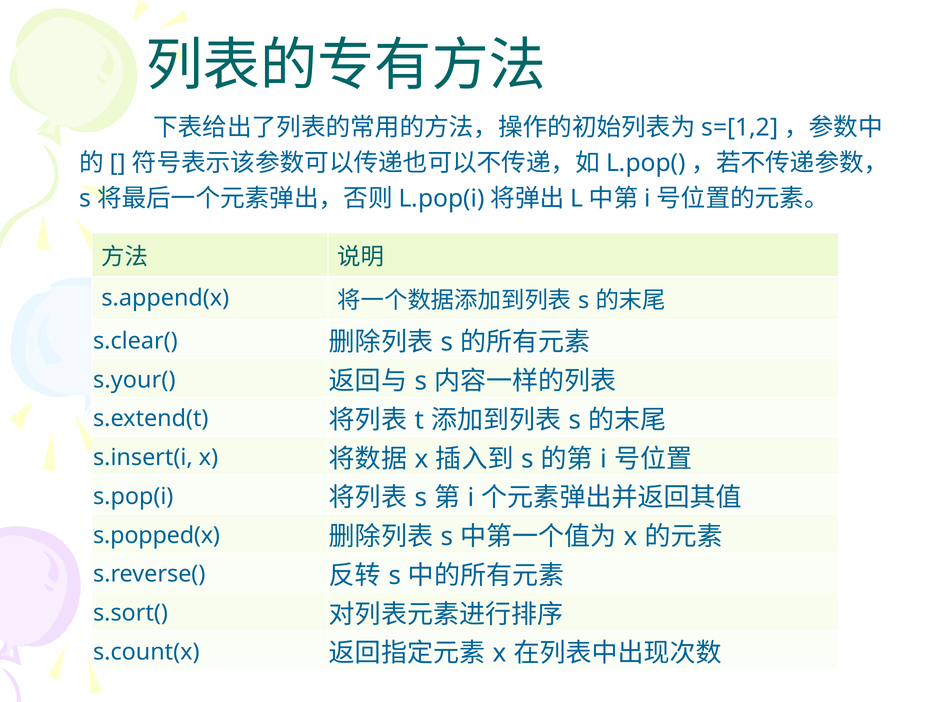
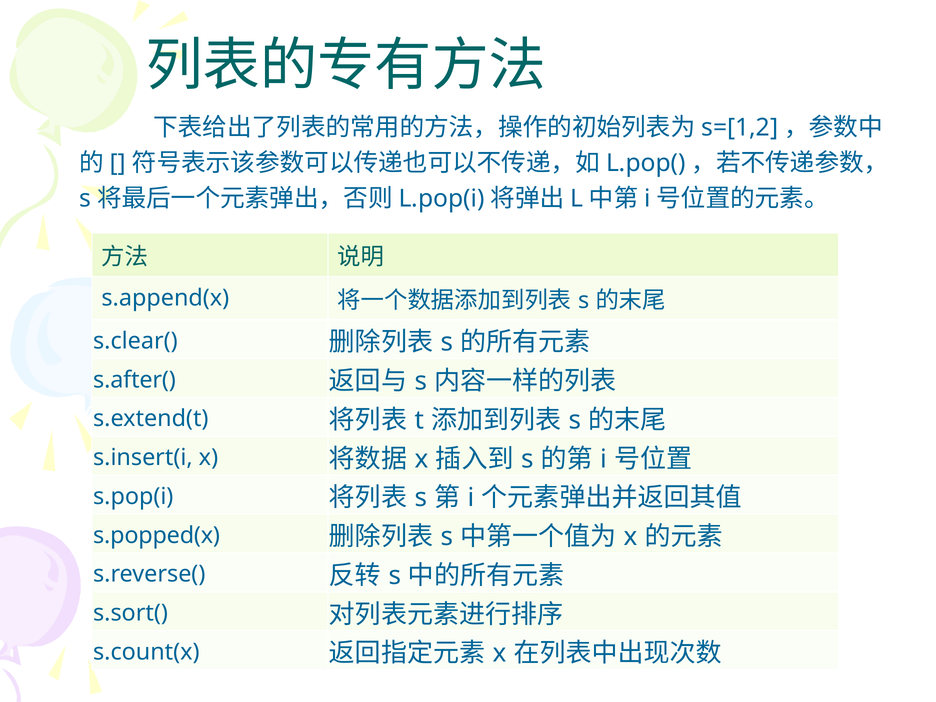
s.your(: s.your( -> s.after( (134, 380)
